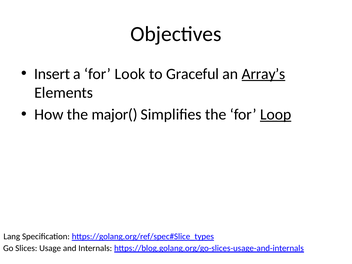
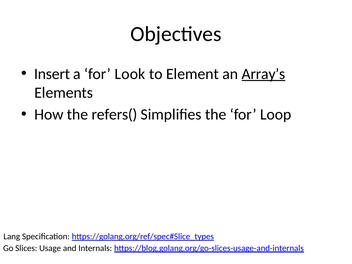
Graceful: Graceful -> Element (192, 74)
major(: major( -> refers( (115, 115)
Loop underline: present -> none (276, 115)
